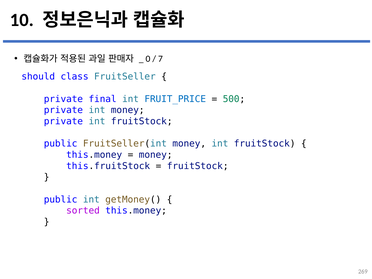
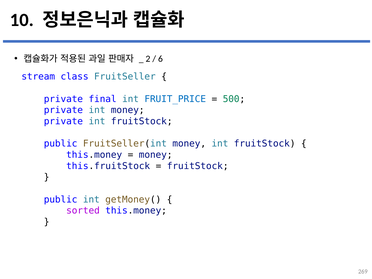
0: 0 -> 2 (148, 59)
7: 7 -> 6 (160, 59)
should: should -> stream (38, 77)
